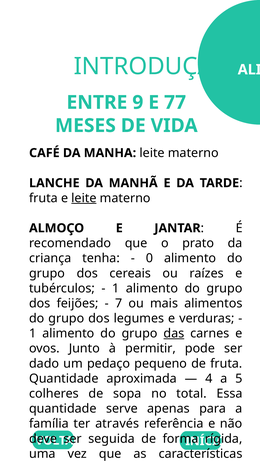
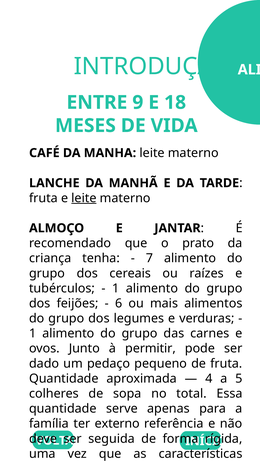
77: 77 -> 18 (175, 102)
0: 0 -> 7 (149, 258)
7: 7 -> 6 (119, 303)
das underline: present -> none (174, 333)
através: através -> externo (117, 423)
